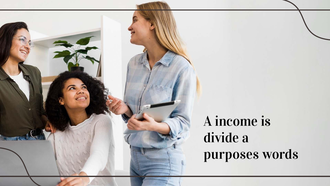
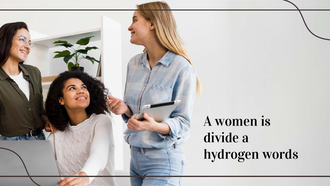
income: income -> women (236, 121)
purposes: purposes -> hydrogen (231, 154)
